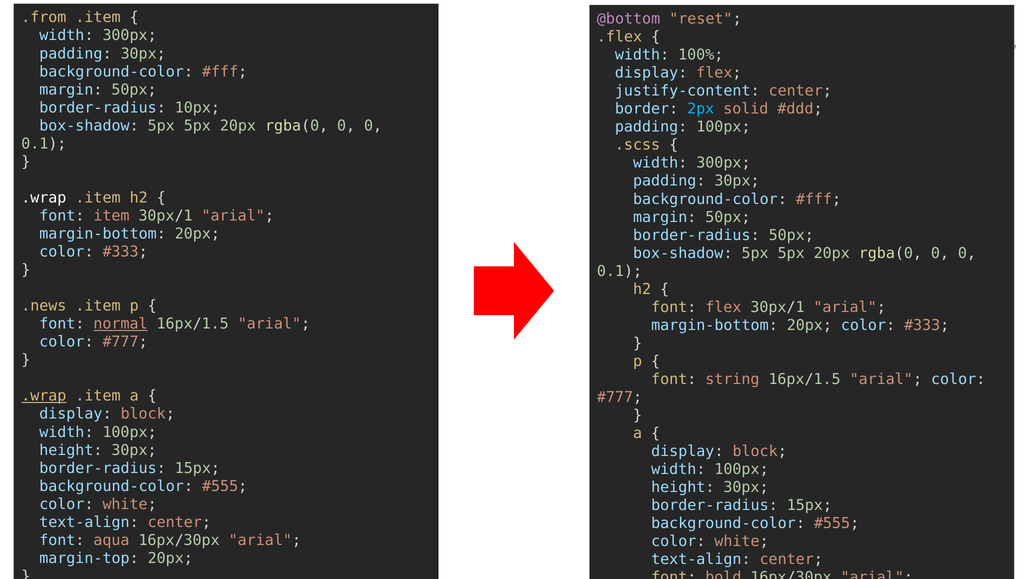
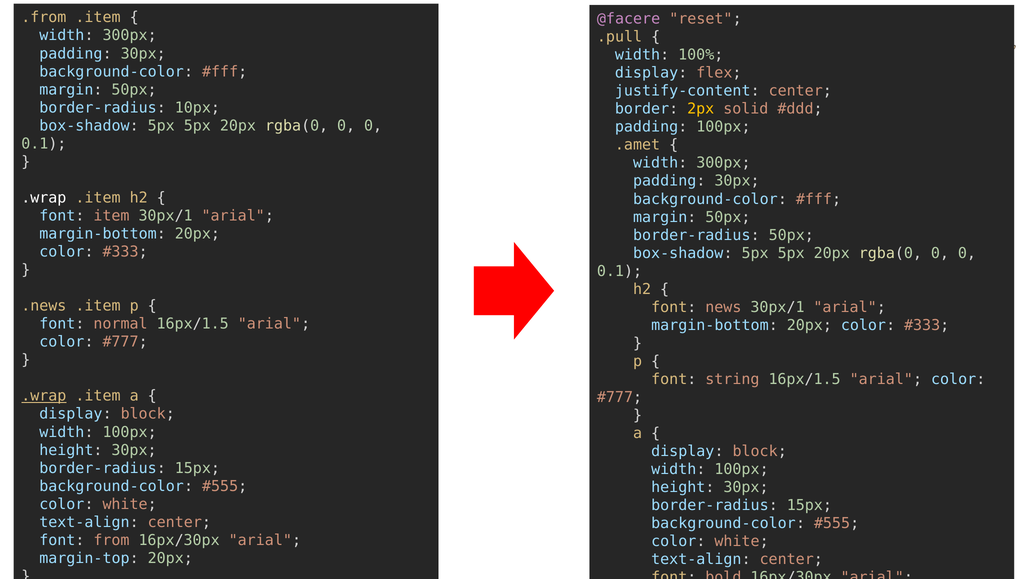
@bottom: @bottom -> @facere (629, 19)
.flex: .flex -> .pull (620, 37)
2px colour: light blue -> yellow (701, 109)
.scss: .scss -> .amet (638, 145)
font flex: flex -> news (723, 307)
normal underline: present -> none (120, 323)
aqua: aqua -> from (111, 539)
